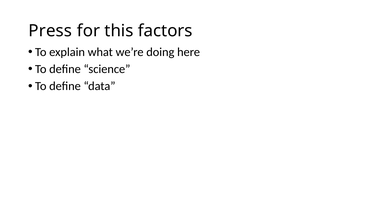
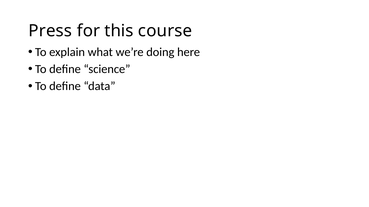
factors: factors -> course (165, 31)
